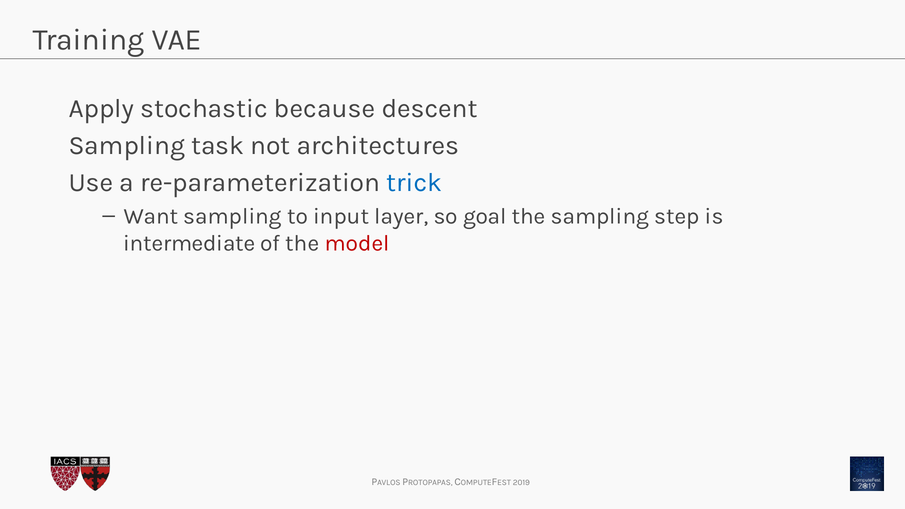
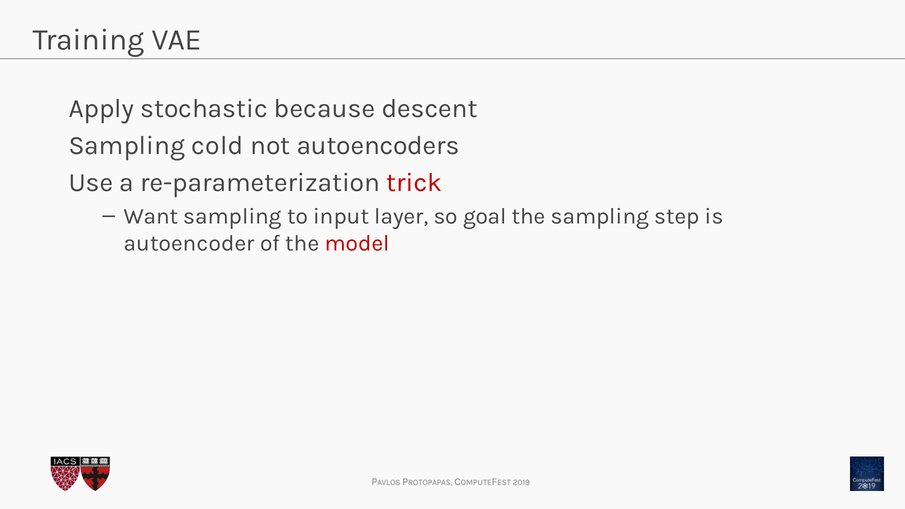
task: task -> cold (217, 145)
architectures: architectures -> autoencoders (378, 145)
trick colour: blue -> red (414, 182)
intermediate: intermediate -> autoencoder (189, 243)
